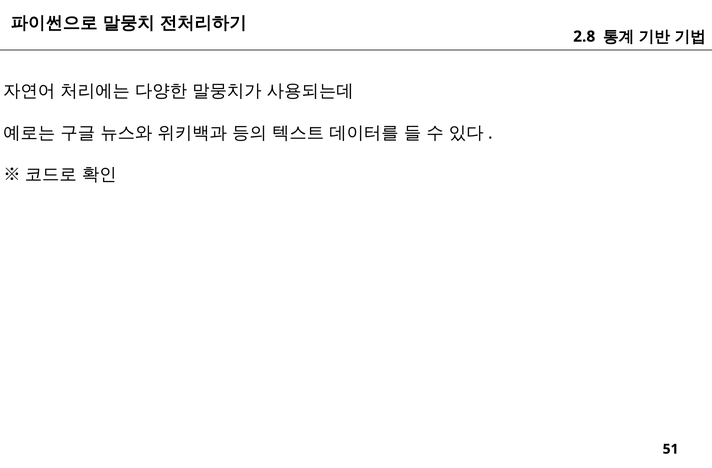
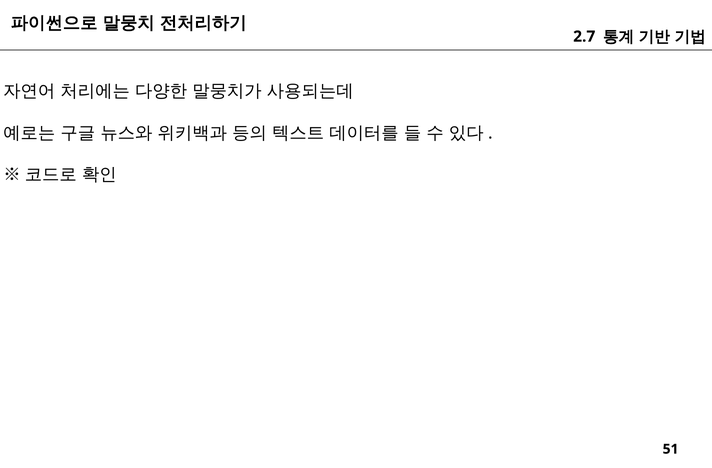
2.8: 2.8 -> 2.7 (584, 36)
